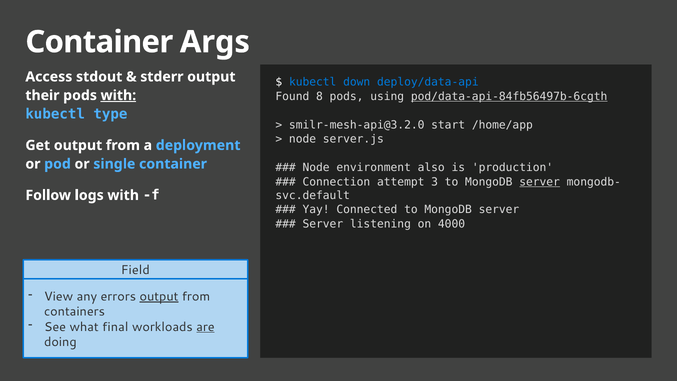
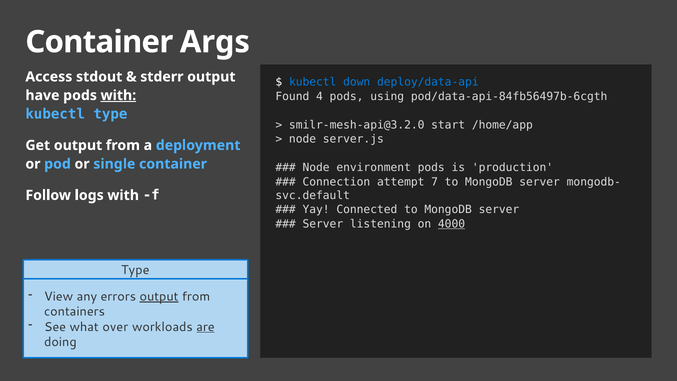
8: 8 -> 4 (319, 96)
pod/data-api-84fb56497b-6cgth underline: present -> none (509, 96)
their: their -> have (42, 95)
environment also: also -> pods (431, 168)
3: 3 -> 7 (435, 182)
server underline: present -> none (540, 182)
4000 underline: none -> present (452, 224)
Field: Field -> Type (135, 270)
final: final -> over (115, 327)
